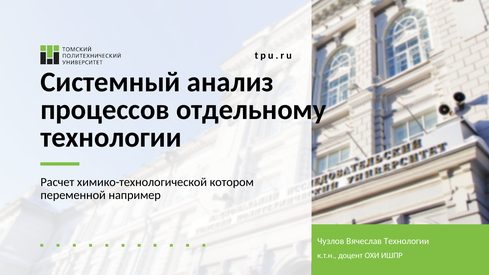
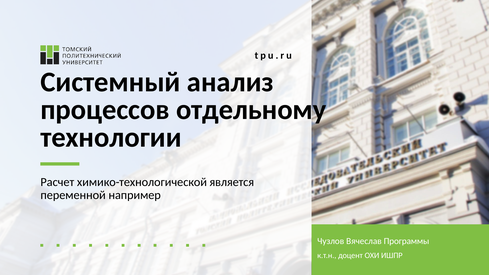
котором: котором -> является (232, 182)
Вячеслав Технологии: Технологии -> Программы (406, 241)
